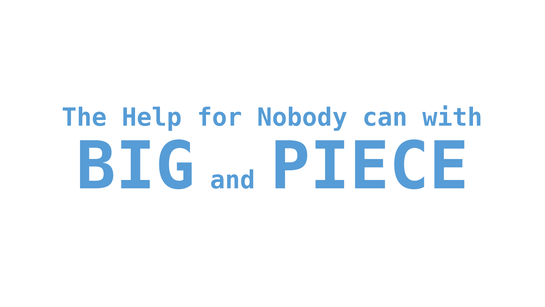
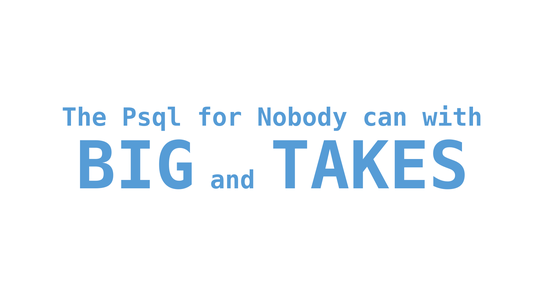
Help: Help -> Psql (152, 118)
PIECE: PIECE -> TAKES (370, 166)
